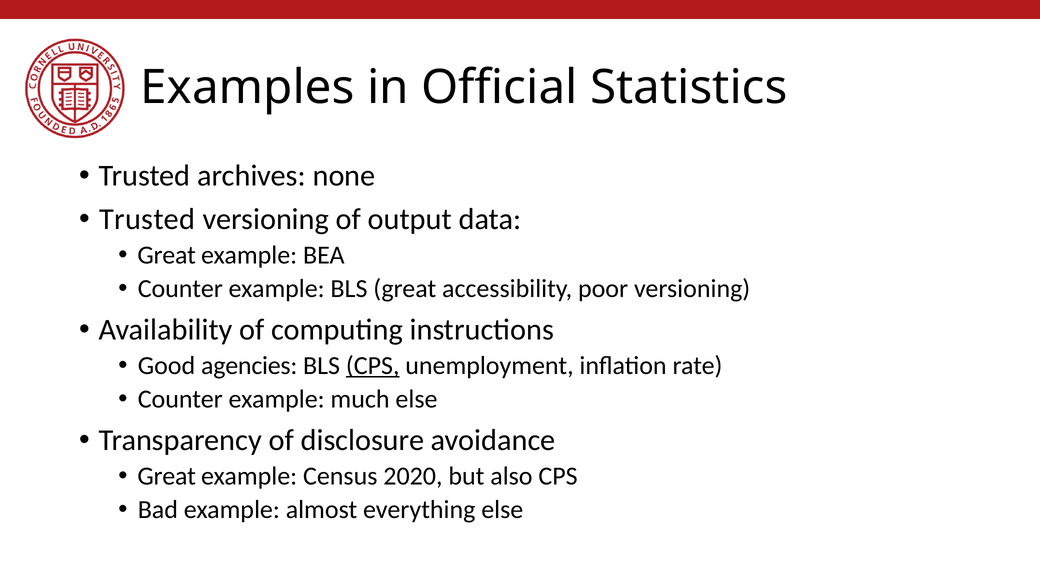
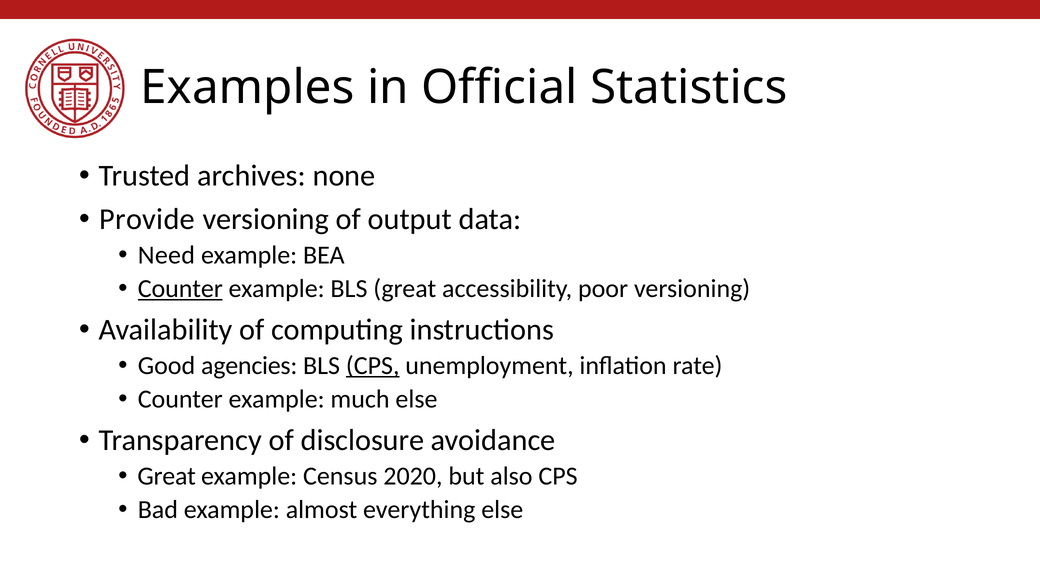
Trusted: Trusted -> Provide (147, 219)
Great: Great -> Need (166, 255)
Counter underline: none -> present (180, 289)
